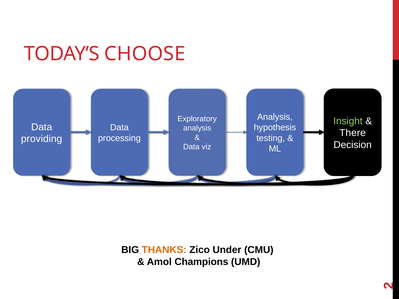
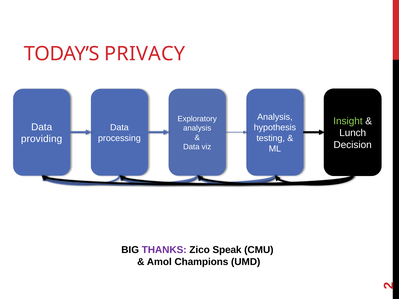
CHOOSE: CHOOSE -> PRIVACY (145, 54)
There: There -> Lunch (353, 133)
THANKS colour: orange -> purple (164, 250)
Under: Under -> Speak (227, 250)
